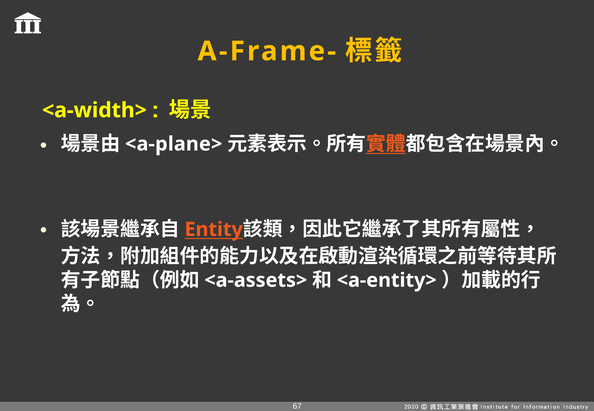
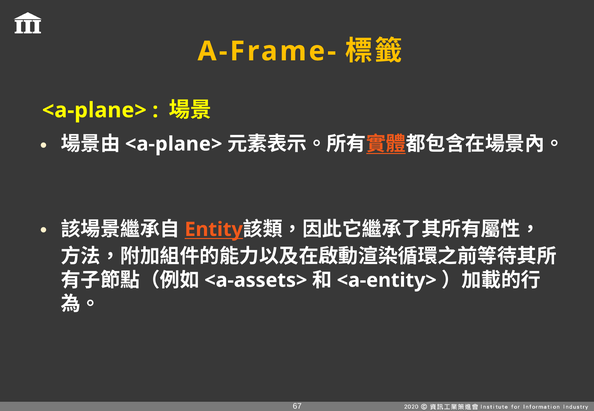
<a-width>: <a-width> -> <a-plane> (94, 110)
